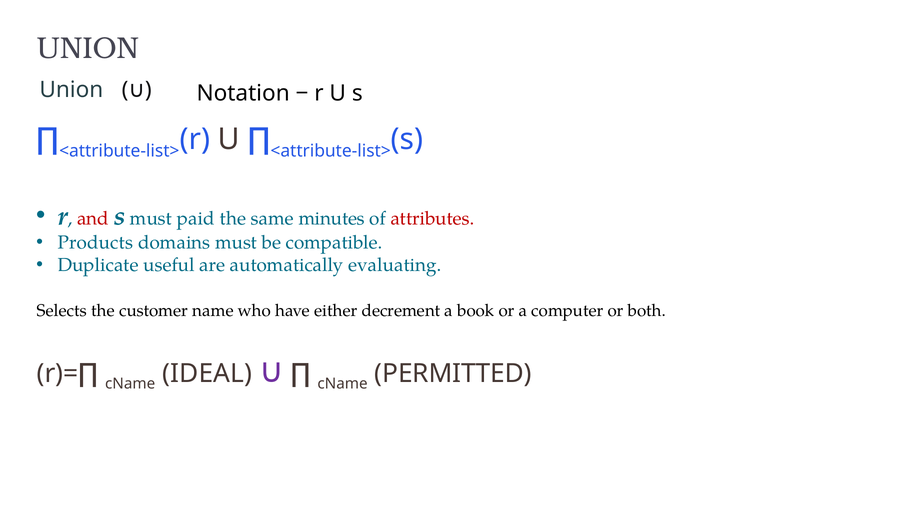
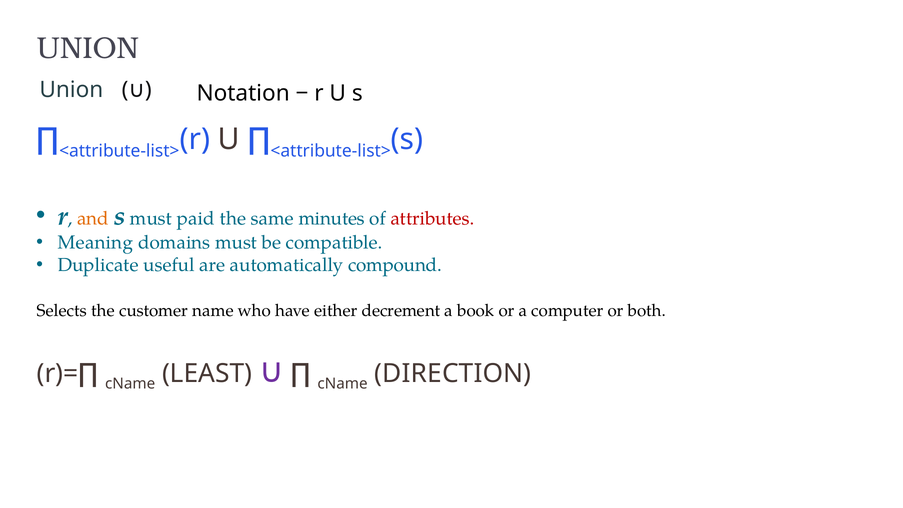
and colour: red -> orange (93, 218)
Products: Products -> Meaning (95, 243)
evaluating: evaluating -> compound (395, 265)
IDEAL: IDEAL -> LEAST (207, 373)
PERMITTED: PERMITTED -> DIRECTION (453, 373)
